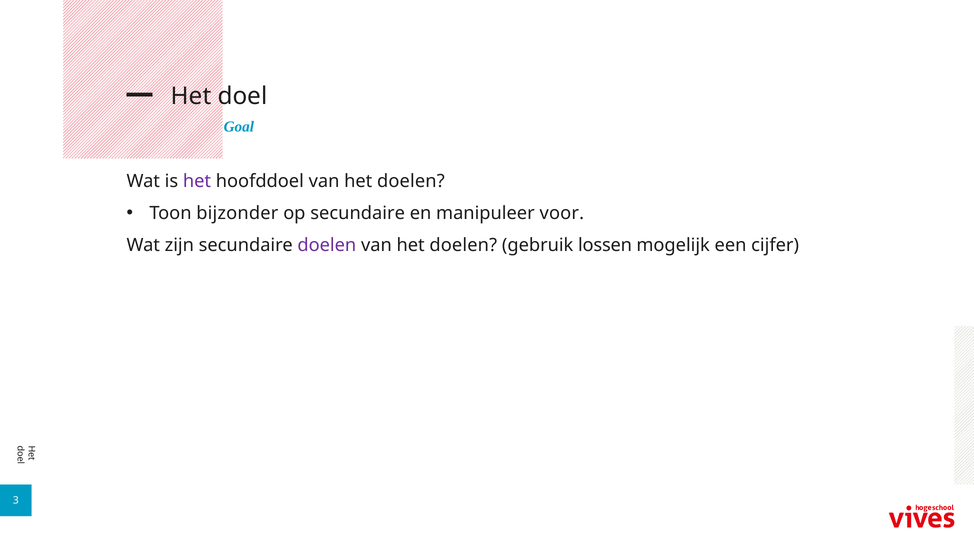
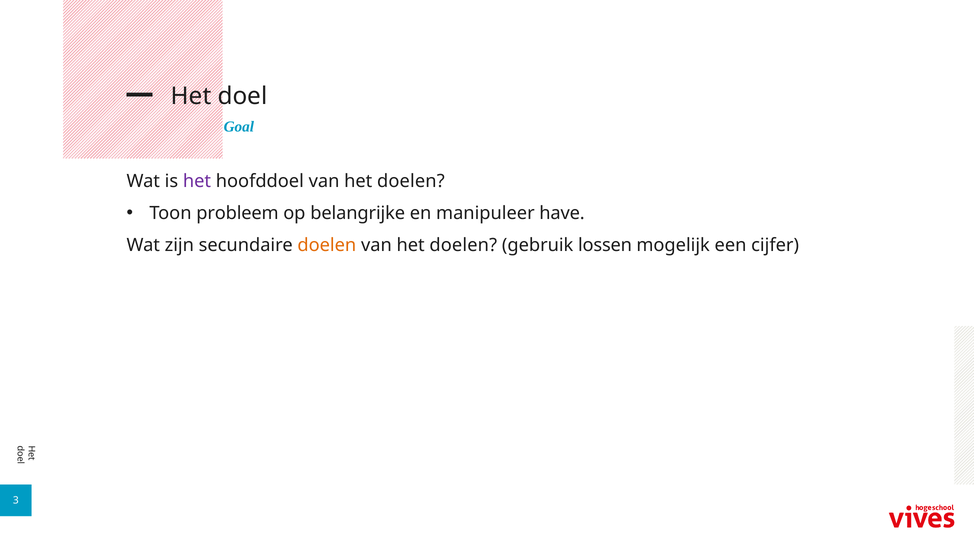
bijzonder: bijzonder -> probleem (237, 213)
op secundaire: secundaire -> belangrijke (358, 213)
voor: voor -> have (562, 213)
doelen colour: purple -> orange (327, 245)
